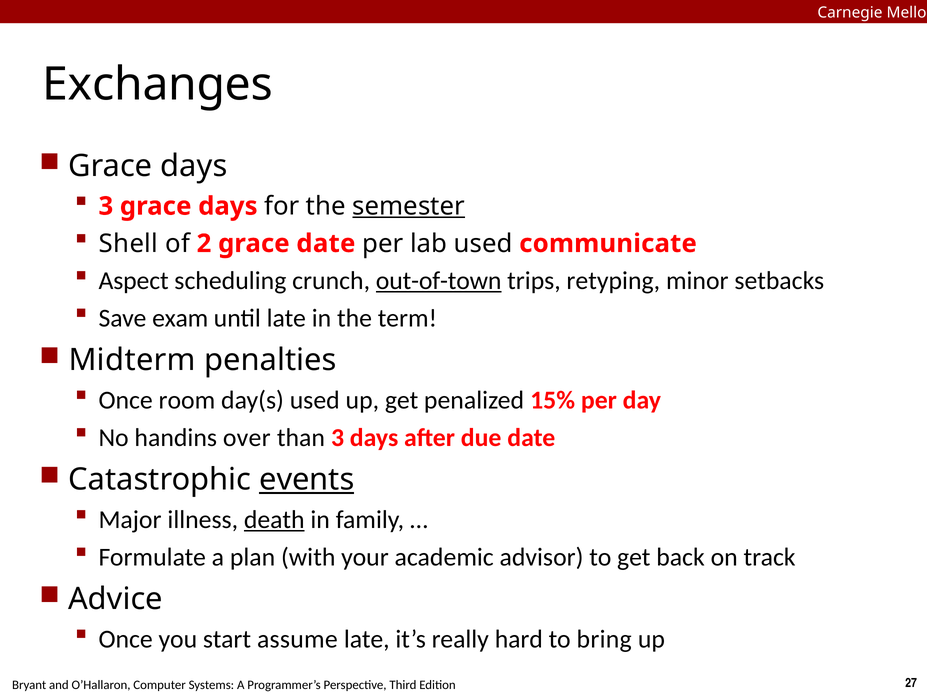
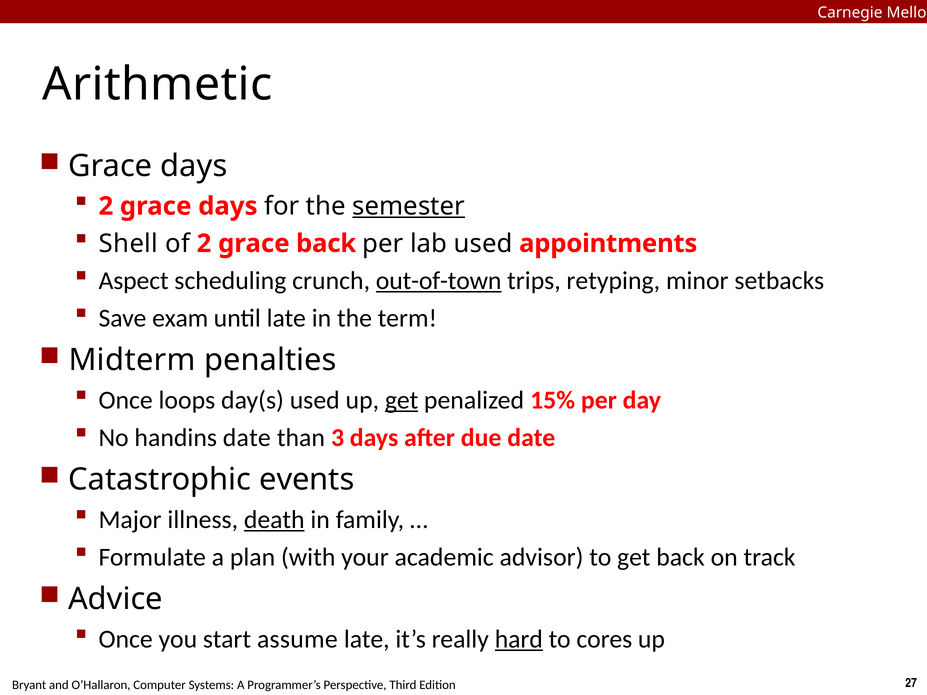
Exchanges: Exchanges -> Arithmetic (157, 84)
3: 3 -> 2 (106, 206)
grace date: date -> back (326, 244)
communicate: communicate -> appointments (608, 244)
room: room -> loops (187, 400)
get underline: none -> present (402, 400)
handins over: over -> date (247, 438)
events underline: present -> none (307, 480)
hard underline: none -> present (519, 639)
bring: bring -> cores (604, 639)
